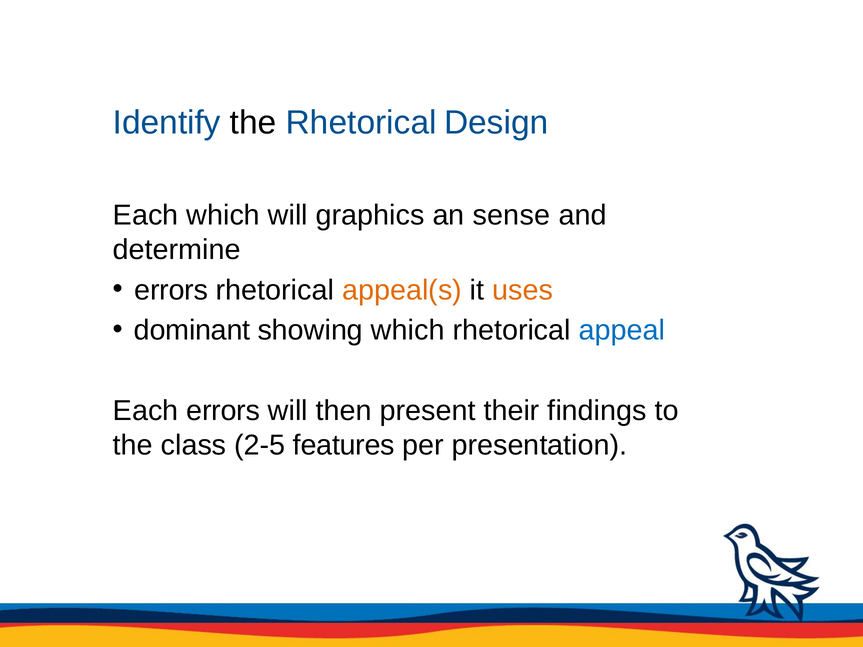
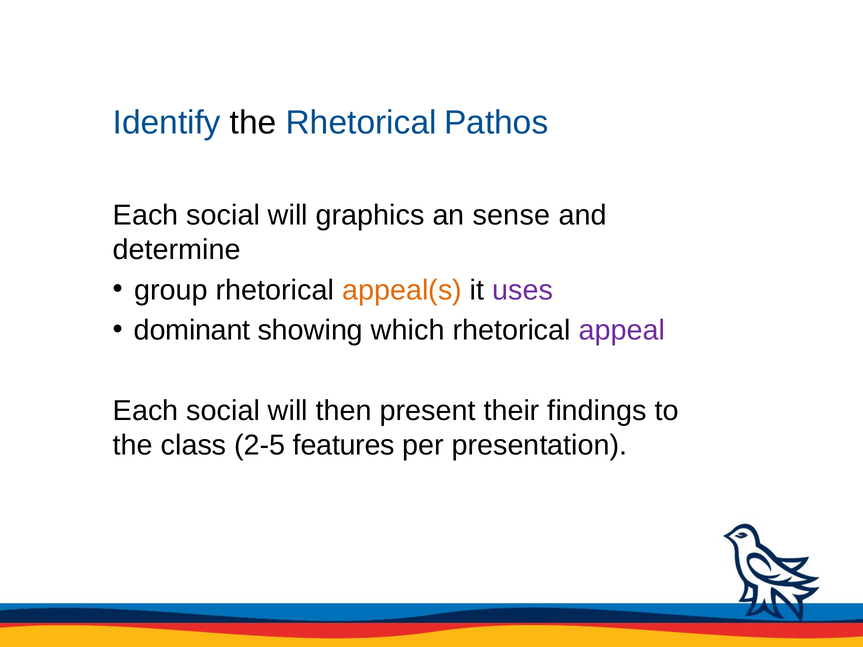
Design: Design -> Pathos (496, 123)
which: which -> social (223, 215)
errors: errors -> group (171, 290)
uses colour: orange -> purple (523, 290)
appeal colour: blue -> purple (622, 330)
errors: errors -> social (223, 411)
